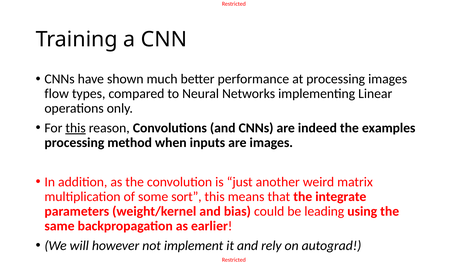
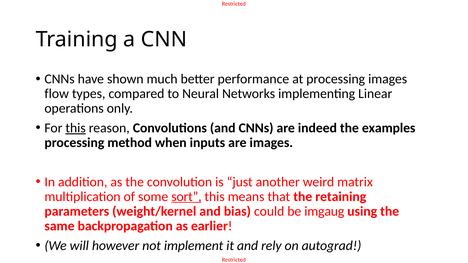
sort underline: none -> present (186, 197)
integrate: integrate -> retaining (341, 197)
leading: leading -> imgaug (324, 211)
